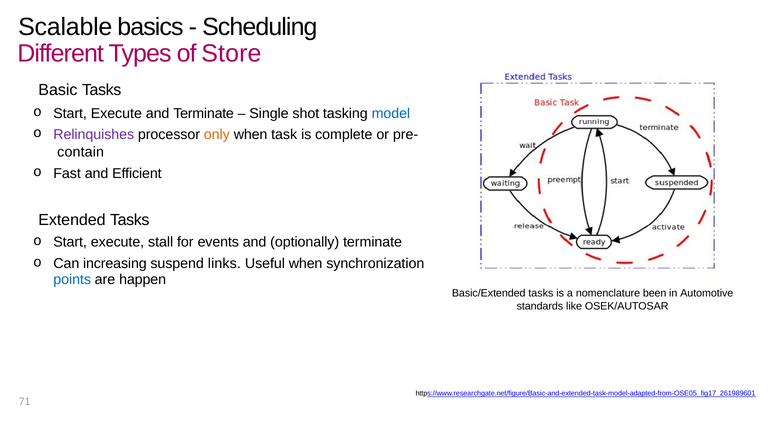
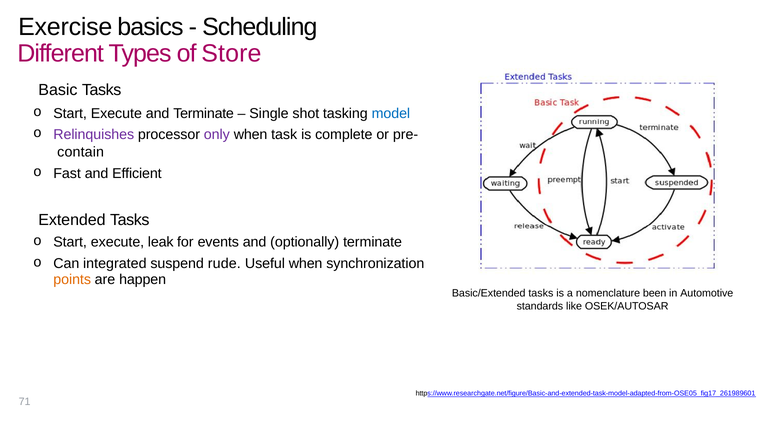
Scalable: Scalable -> Exercise (65, 27)
only colour: orange -> purple (217, 135)
stall: stall -> leak (161, 242)
increasing: increasing -> integrated (115, 264)
links: links -> rude (224, 264)
points colour: blue -> orange (72, 280)
